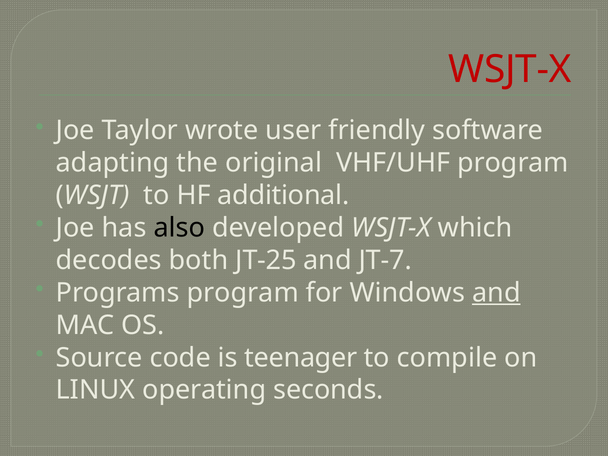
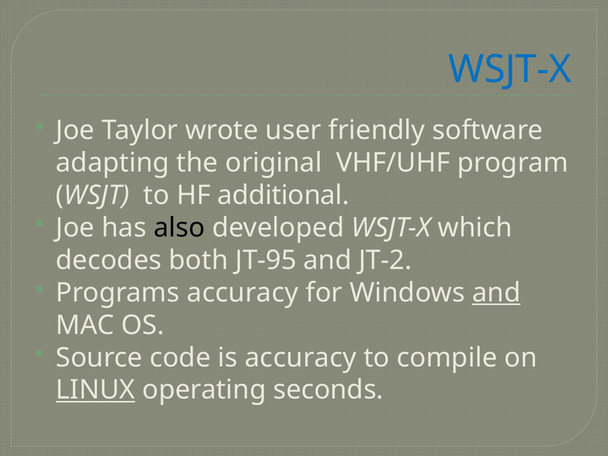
WSJT-X colour: red -> blue (510, 69)
JT-25: JT-25 -> JT-95 (266, 260)
JT-7: JT-7 -> JT-2 (385, 260)
Programs program: program -> accuracy (243, 293)
is teenager: teenager -> accuracy (301, 358)
LINUX underline: none -> present (96, 390)
